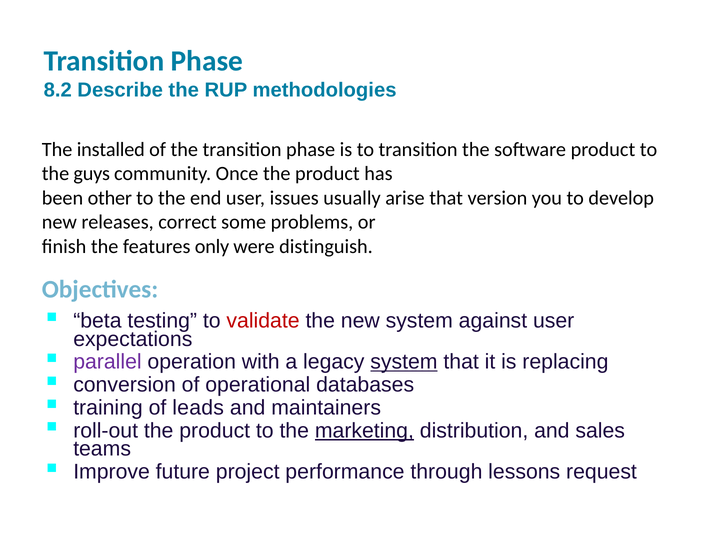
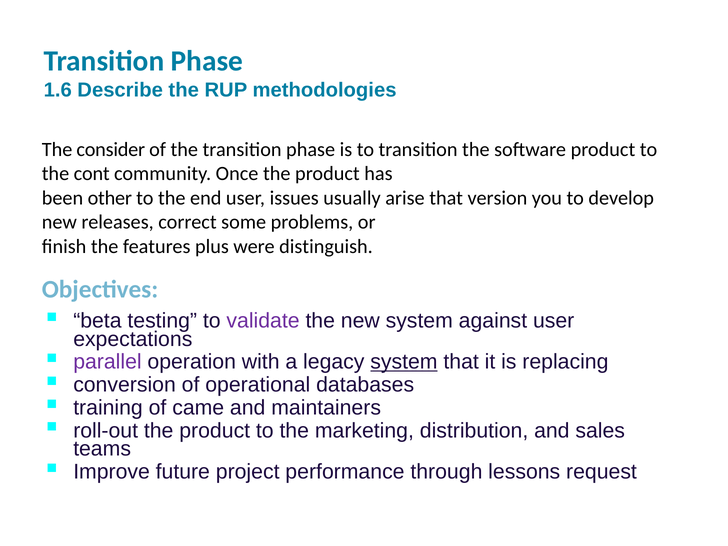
8.2: 8.2 -> 1.6 (58, 90)
installed: installed -> consider (111, 149)
guys: guys -> cont (92, 174)
only: only -> plus (212, 247)
validate colour: red -> purple (263, 321)
leads: leads -> came (198, 408)
marketing underline: present -> none (364, 431)
